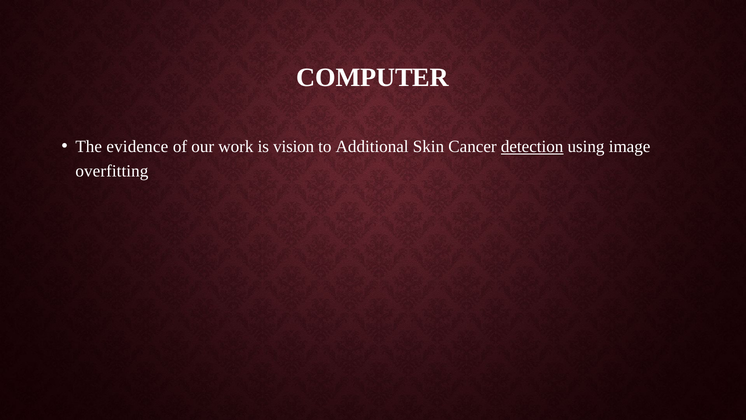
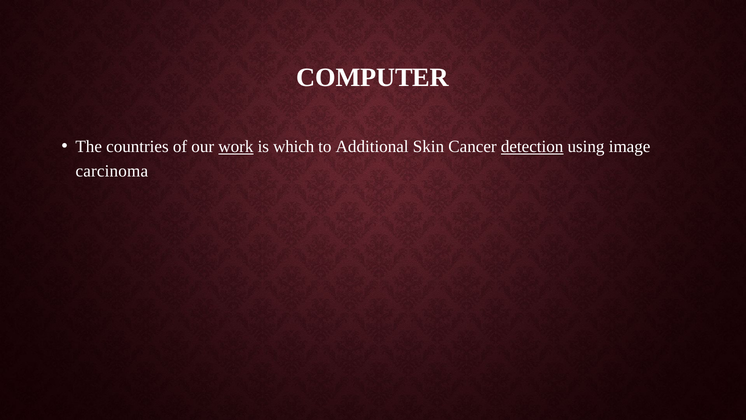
evidence: evidence -> countries (137, 147)
work underline: none -> present (236, 147)
vision: vision -> which (294, 147)
overfitting: overfitting -> carcinoma (112, 171)
